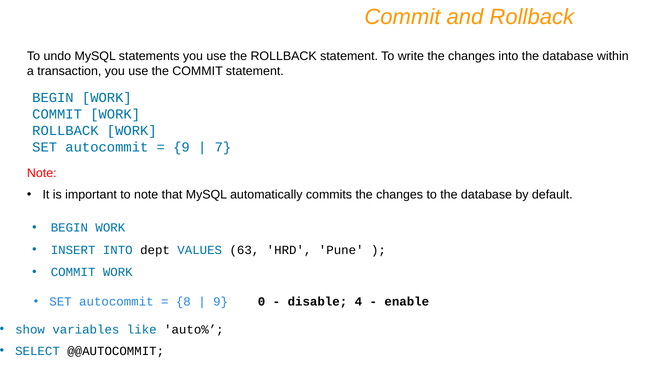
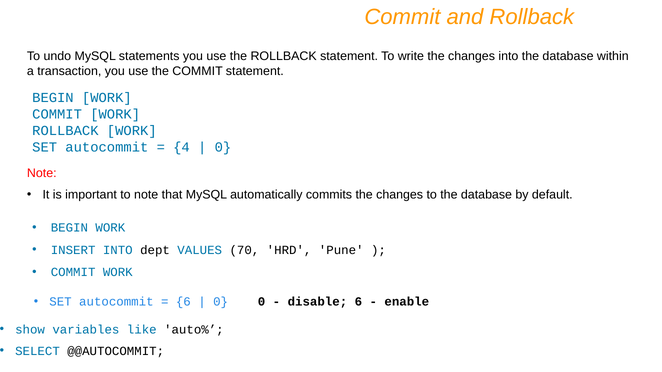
9: 9 -> 4 (181, 147)
7: 7 -> 0 (223, 147)
63: 63 -> 70 (244, 250)
8: 8 -> 6 (183, 302)
9: 9 -> 0 (221, 302)
disable 4: 4 -> 6 (358, 302)
